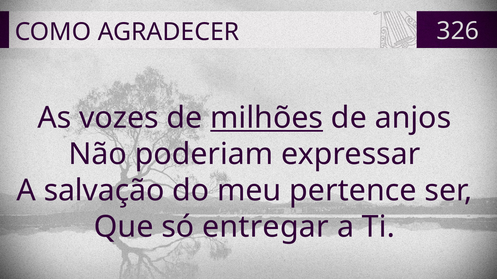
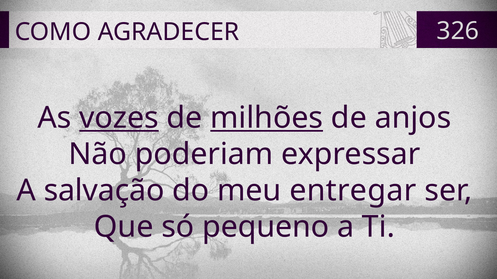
vozes underline: none -> present (119, 118)
pertence: pertence -> entregar (353, 191)
entregar: entregar -> pequeno (266, 227)
